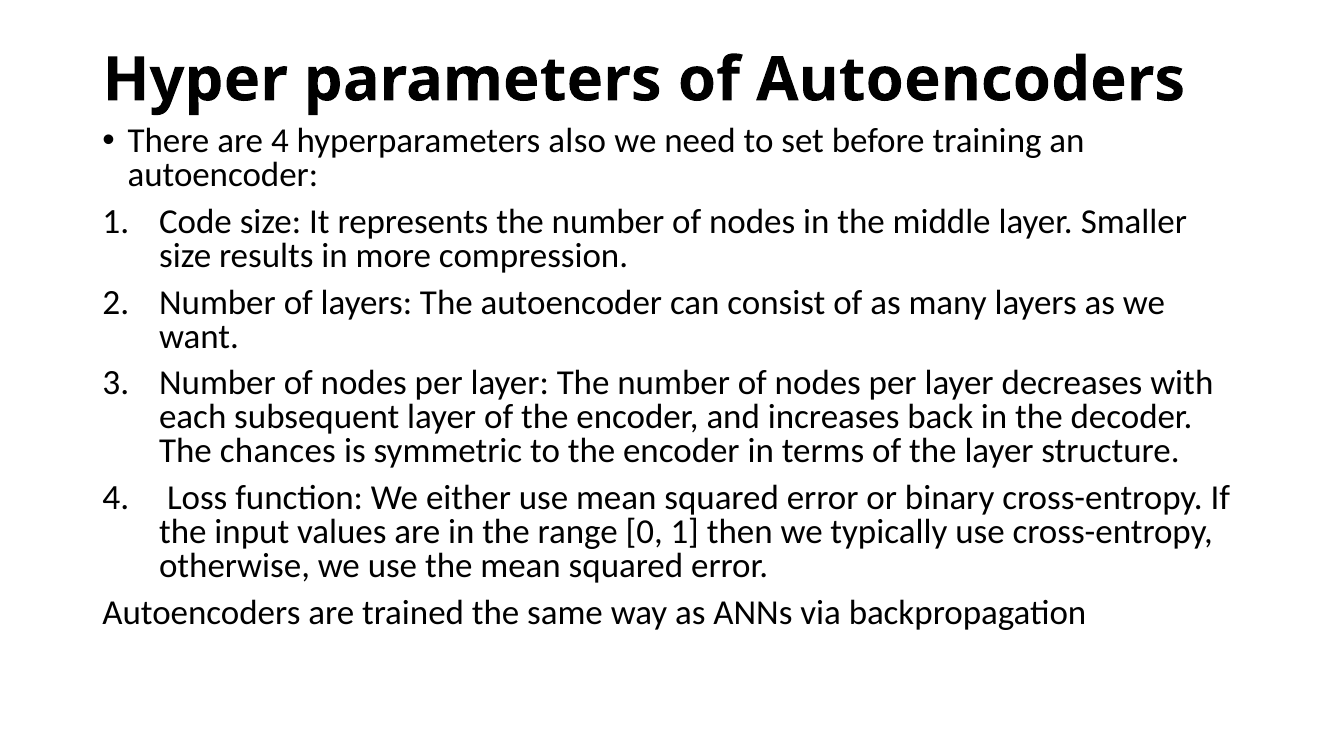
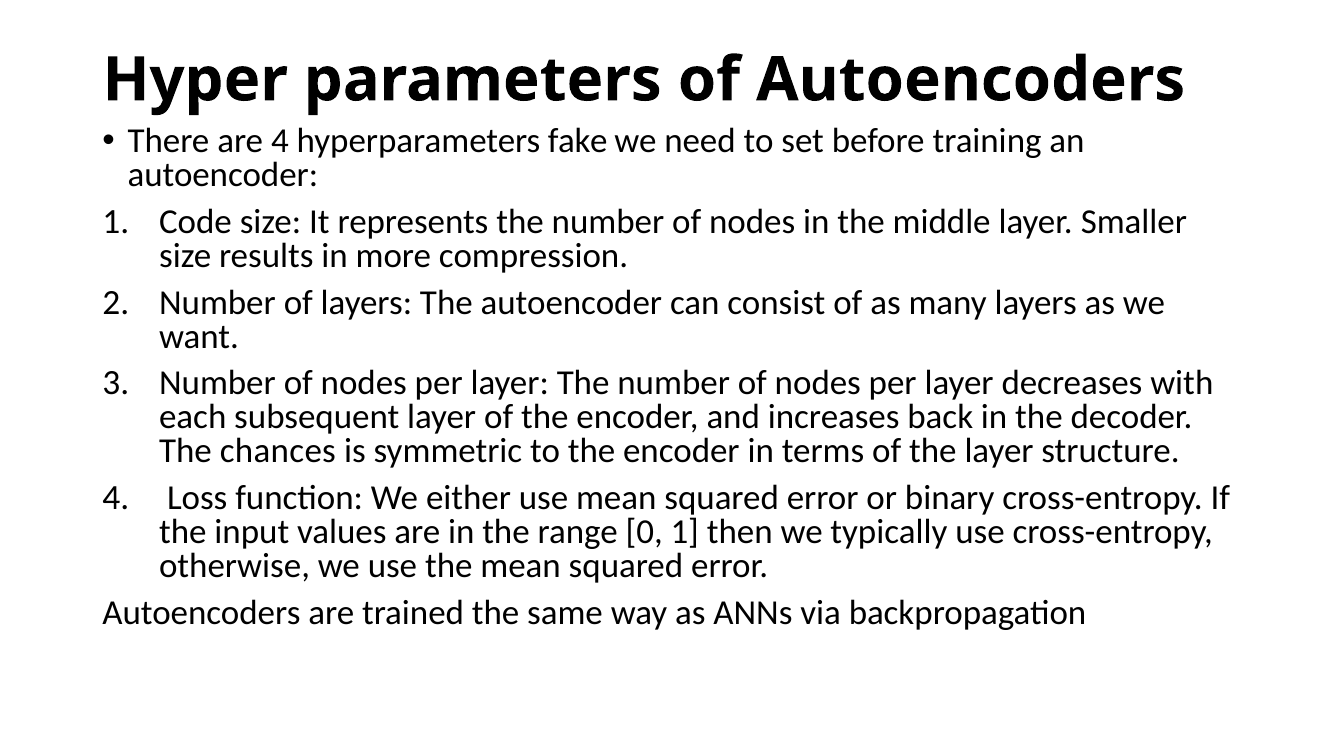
also: also -> fake (578, 141)
